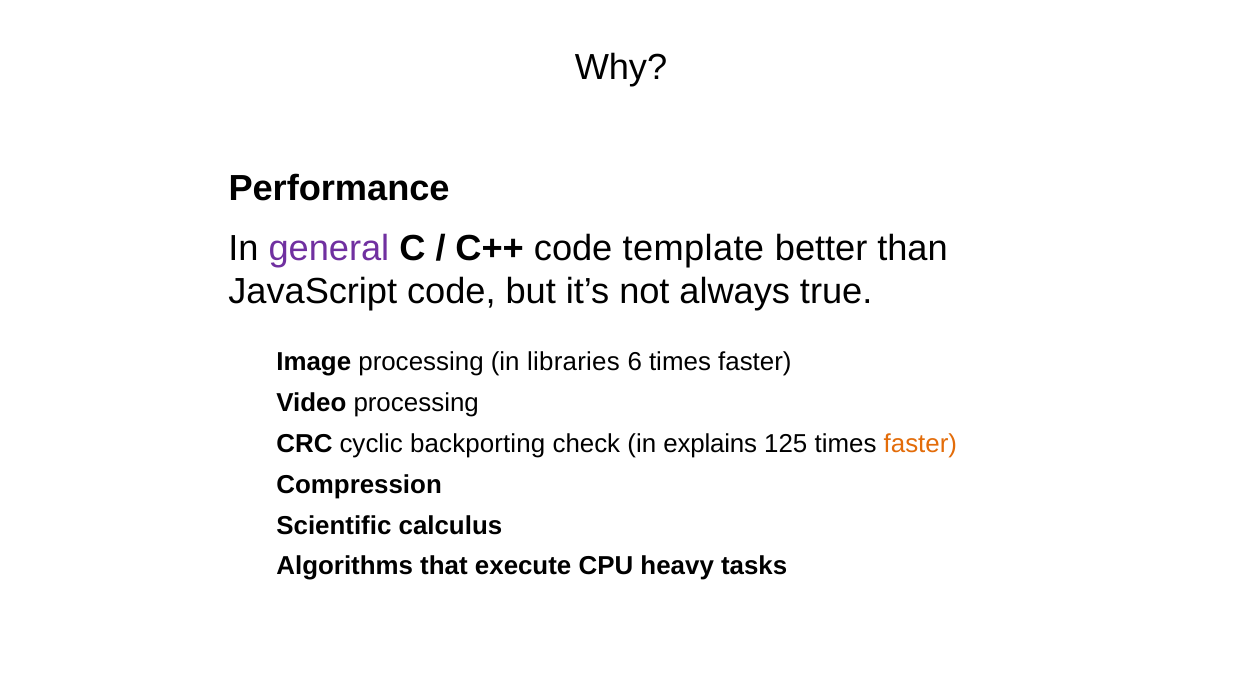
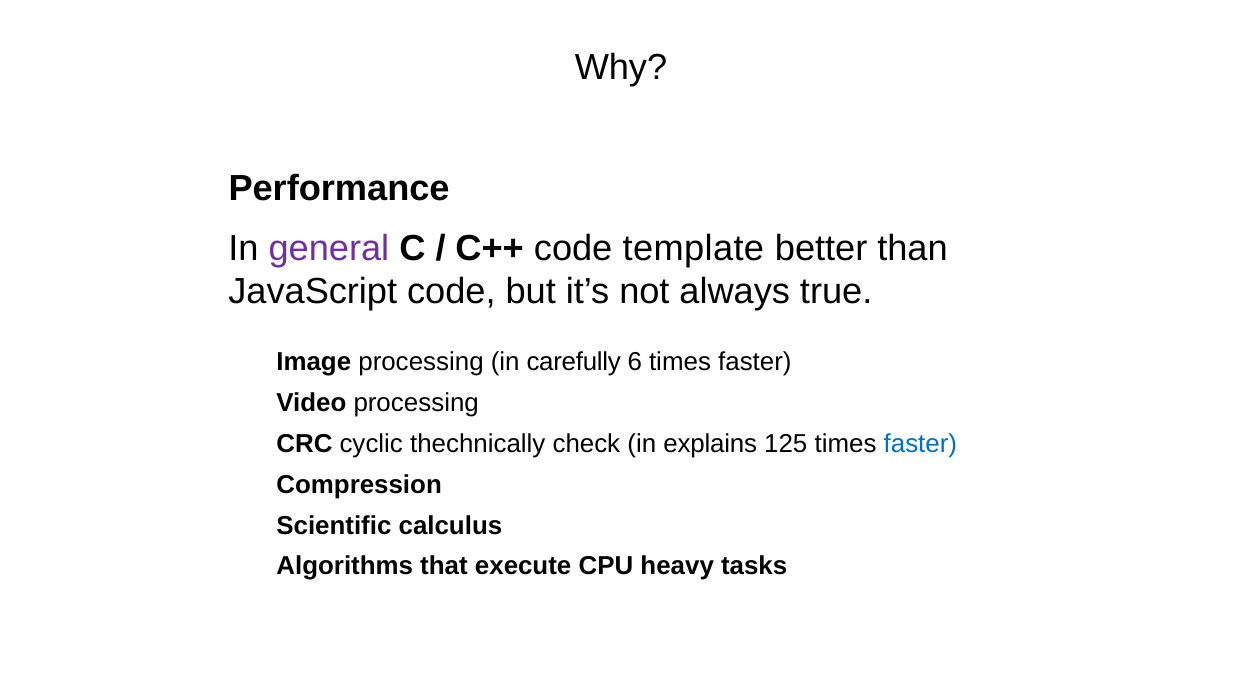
libraries: libraries -> carefully (574, 362)
backporting: backporting -> thechnically (478, 443)
faster colour: orange -> blue (920, 443)
